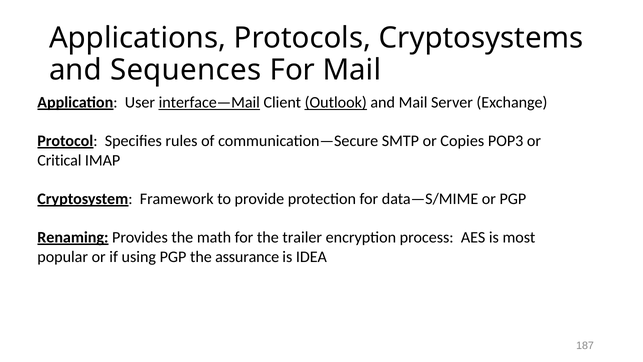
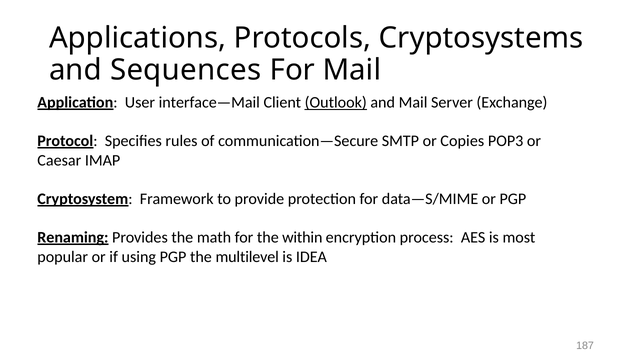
interface—Mail underline: present -> none (209, 102)
Critical: Critical -> Caesar (59, 160)
trailer: trailer -> within (302, 237)
assurance: assurance -> multilevel (247, 257)
